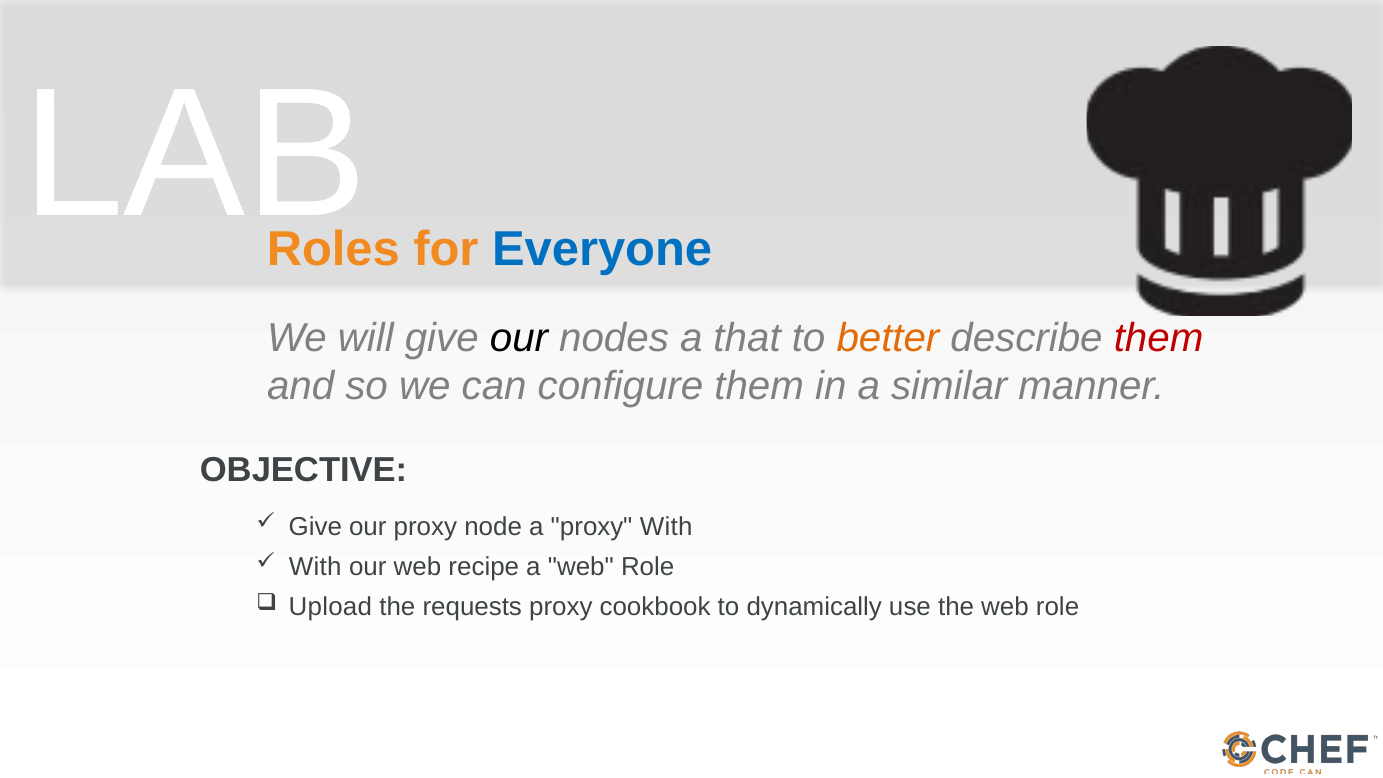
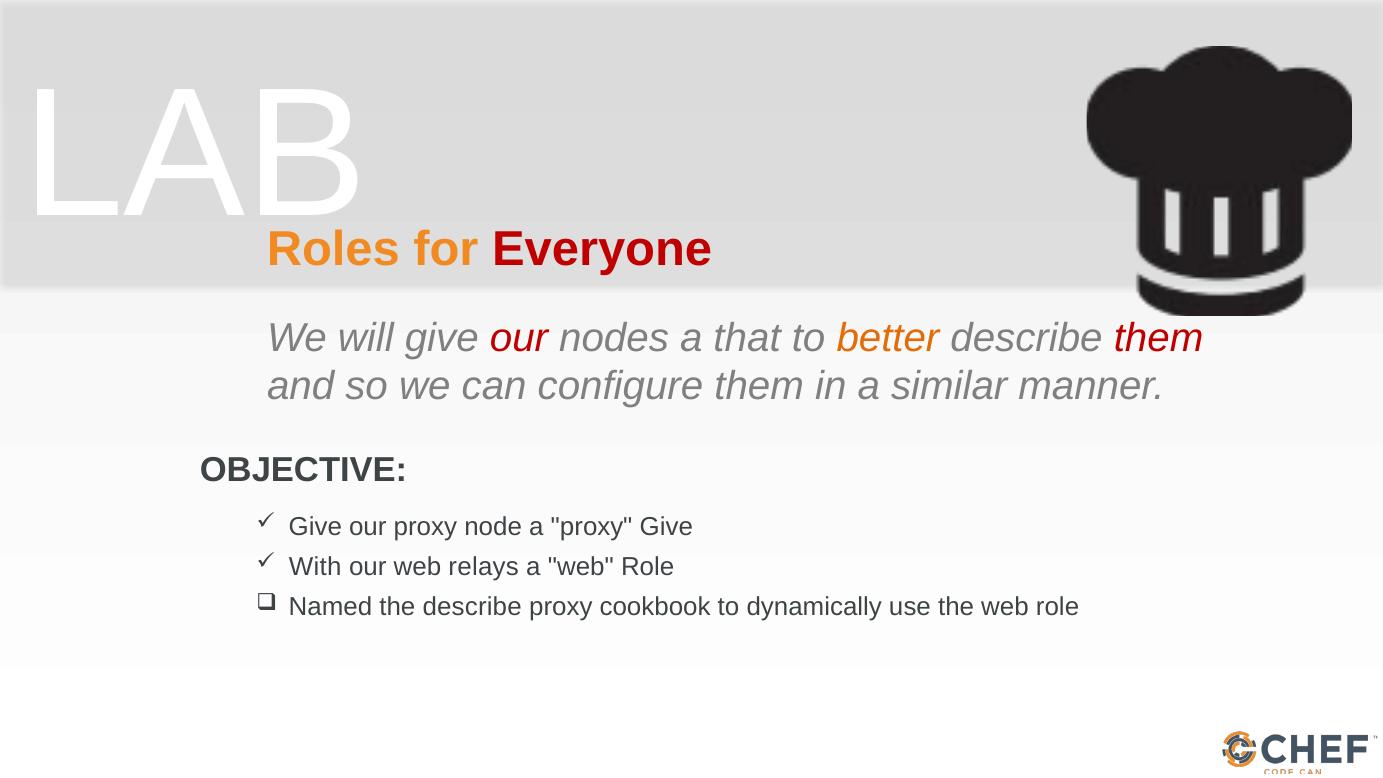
Everyone colour: blue -> red (602, 249)
our colour: black -> red (519, 338)
proxy With: With -> Give (666, 527)
recipe: recipe -> relays (484, 567)
Upload: Upload -> Named (330, 606)
the requests: requests -> describe (472, 606)
